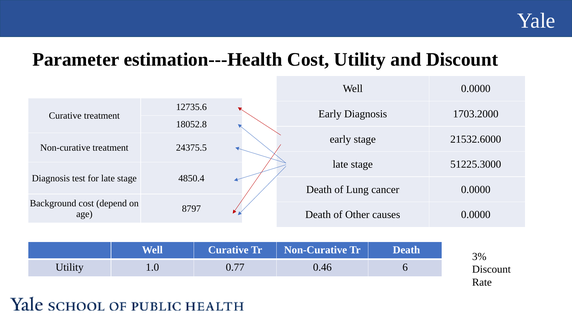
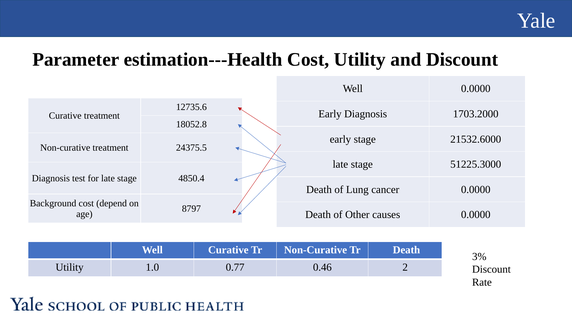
6: 6 -> 2 (405, 267)
